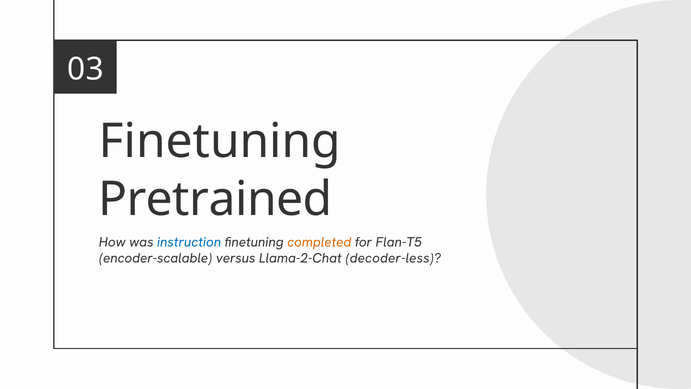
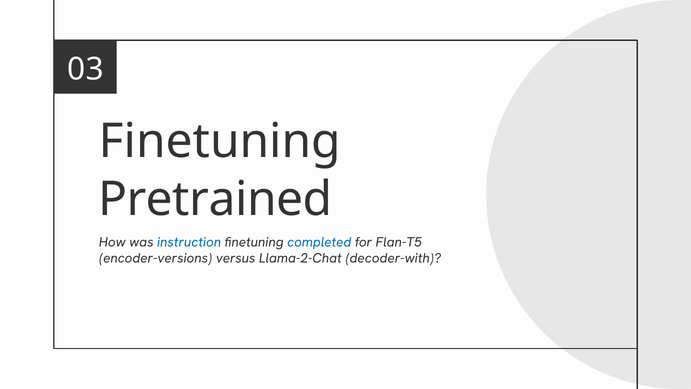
completed colour: orange -> blue (319, 242)
encoder-scalable: encoder-scalable -> encoder-versions (156, 258)
decoder-less: decoder-less -> decoder-with (393, 258)
